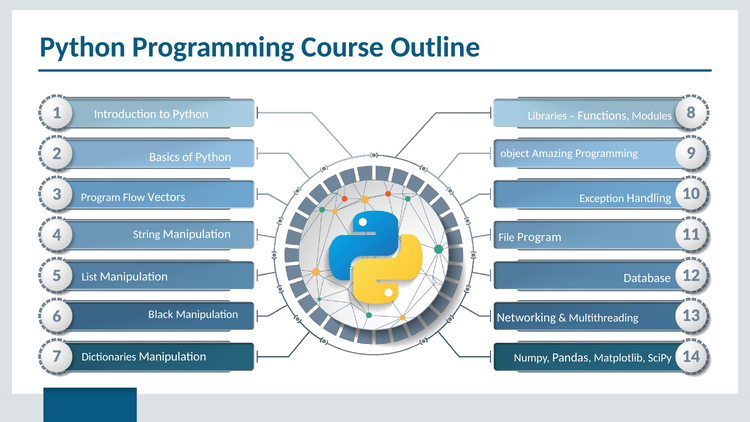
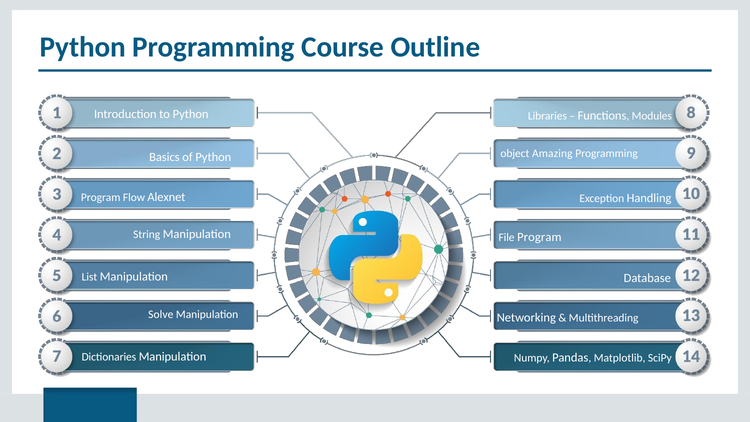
Vectors: Vectors -> Alexnet (166, 197)
Black: Black -> Solve (161, 315)
